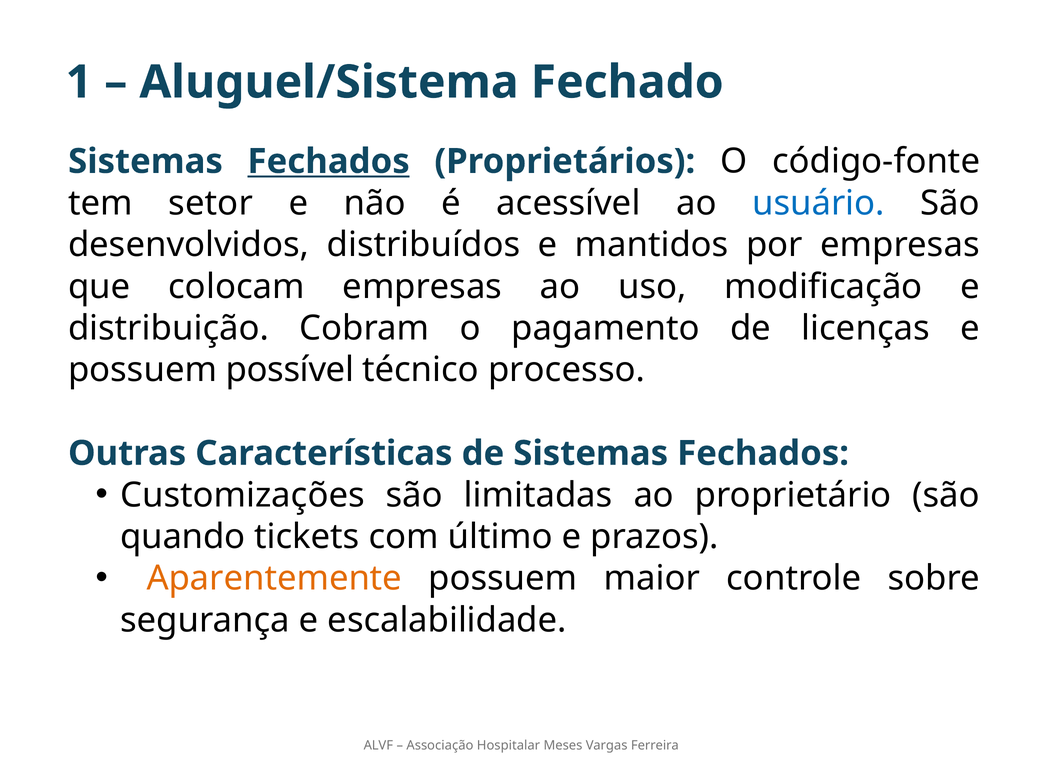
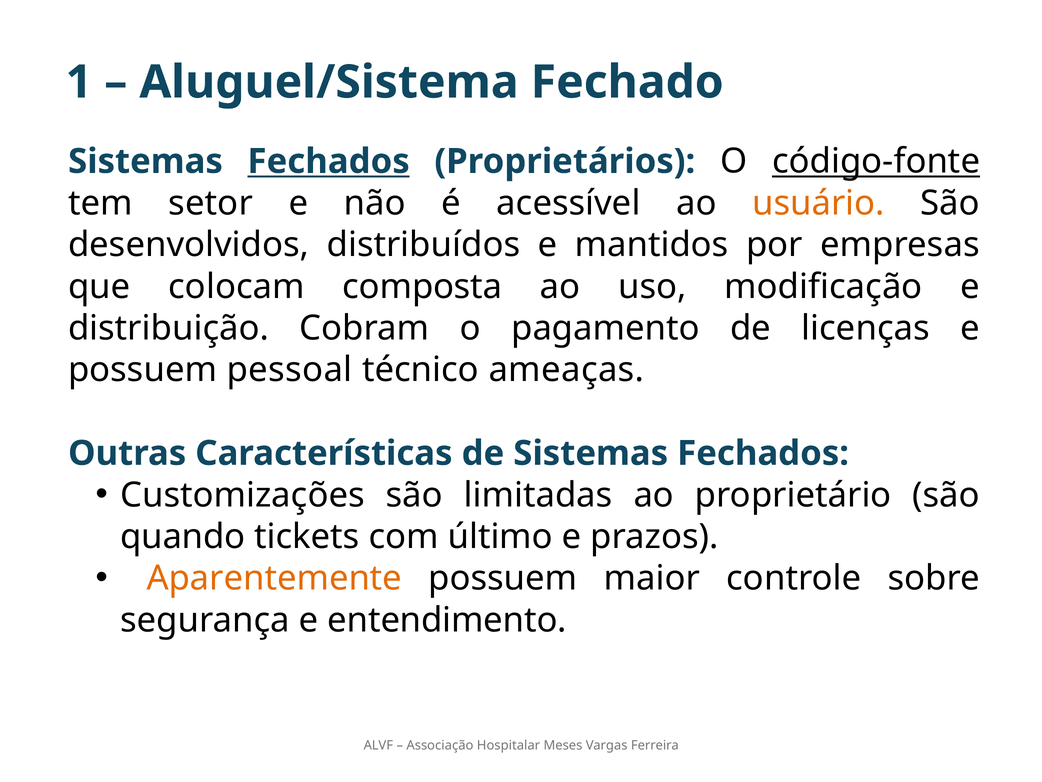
código-fonte underline: none -> present (876, 161)
usuário colour: blue -> orange (818, 203)
colocam empresas: empresas -> composta (422, 286)
possível: possível -> pessoal (290, 370)
processo: processo -> ameaças (566, 370)
escalabilidade: escalabilidade -> entendimento (447, 620)
